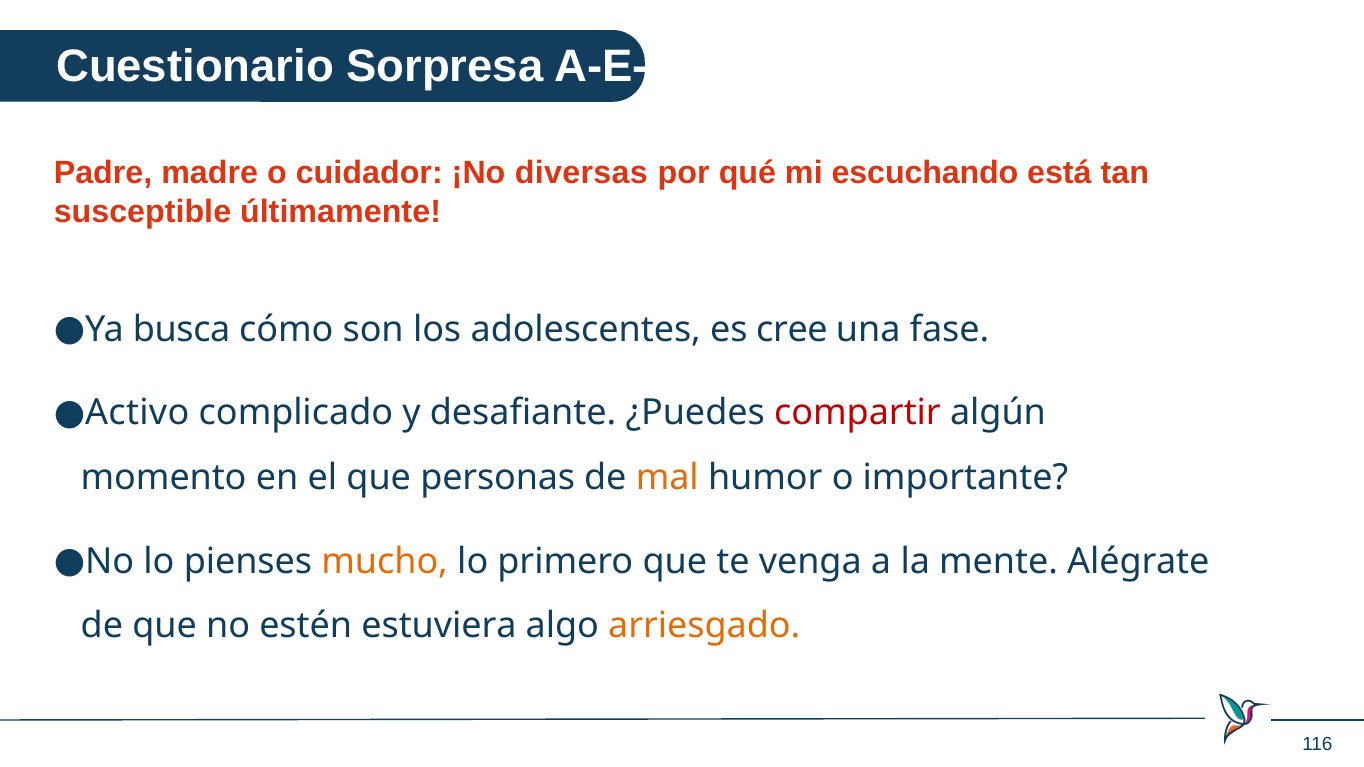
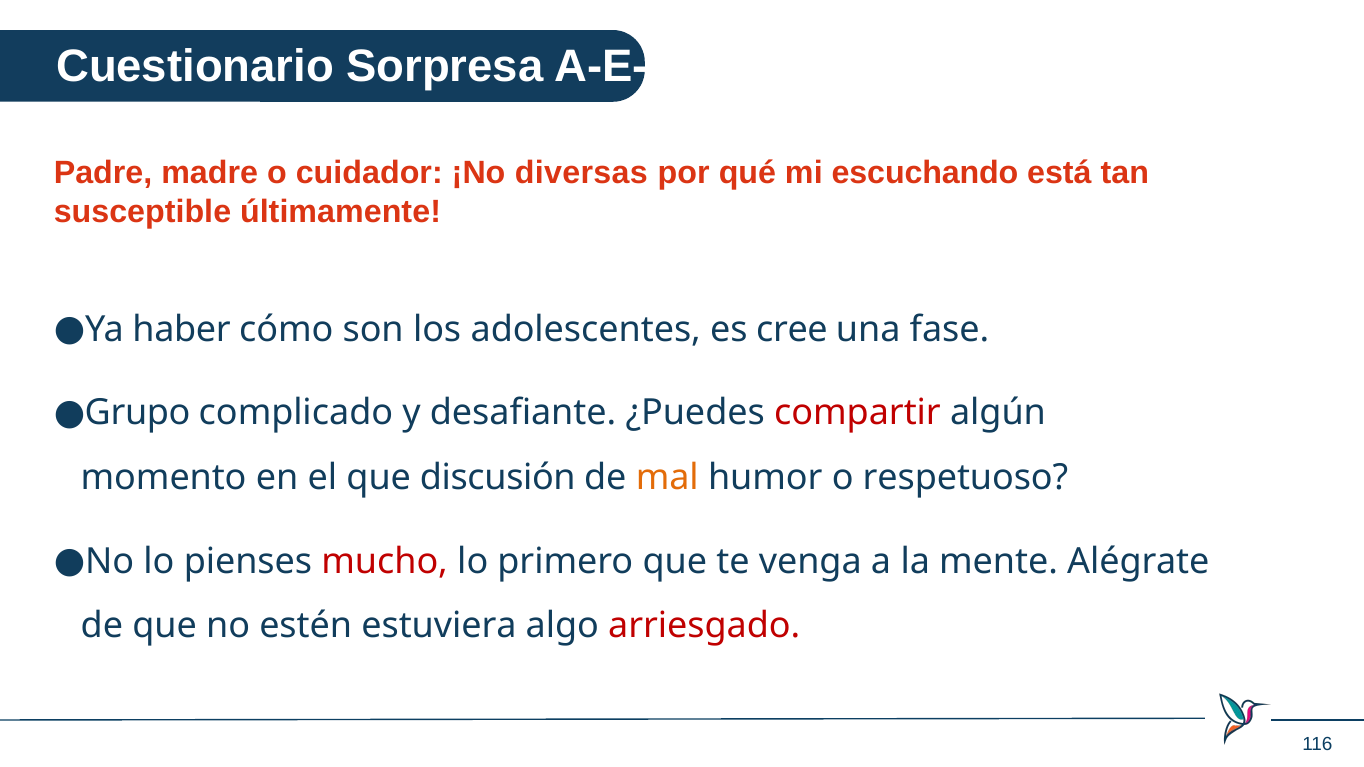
busca: busca -> haber (182, 329)
Activo: Activo -> Grupo (138, 413)
personas: personas -> discusión (498, 478)
importante: importante -> respetuoso (965, 478)
mucho colour: orange -> red (385, 561)
arriesgado colour: orange -> red (704, 626)
